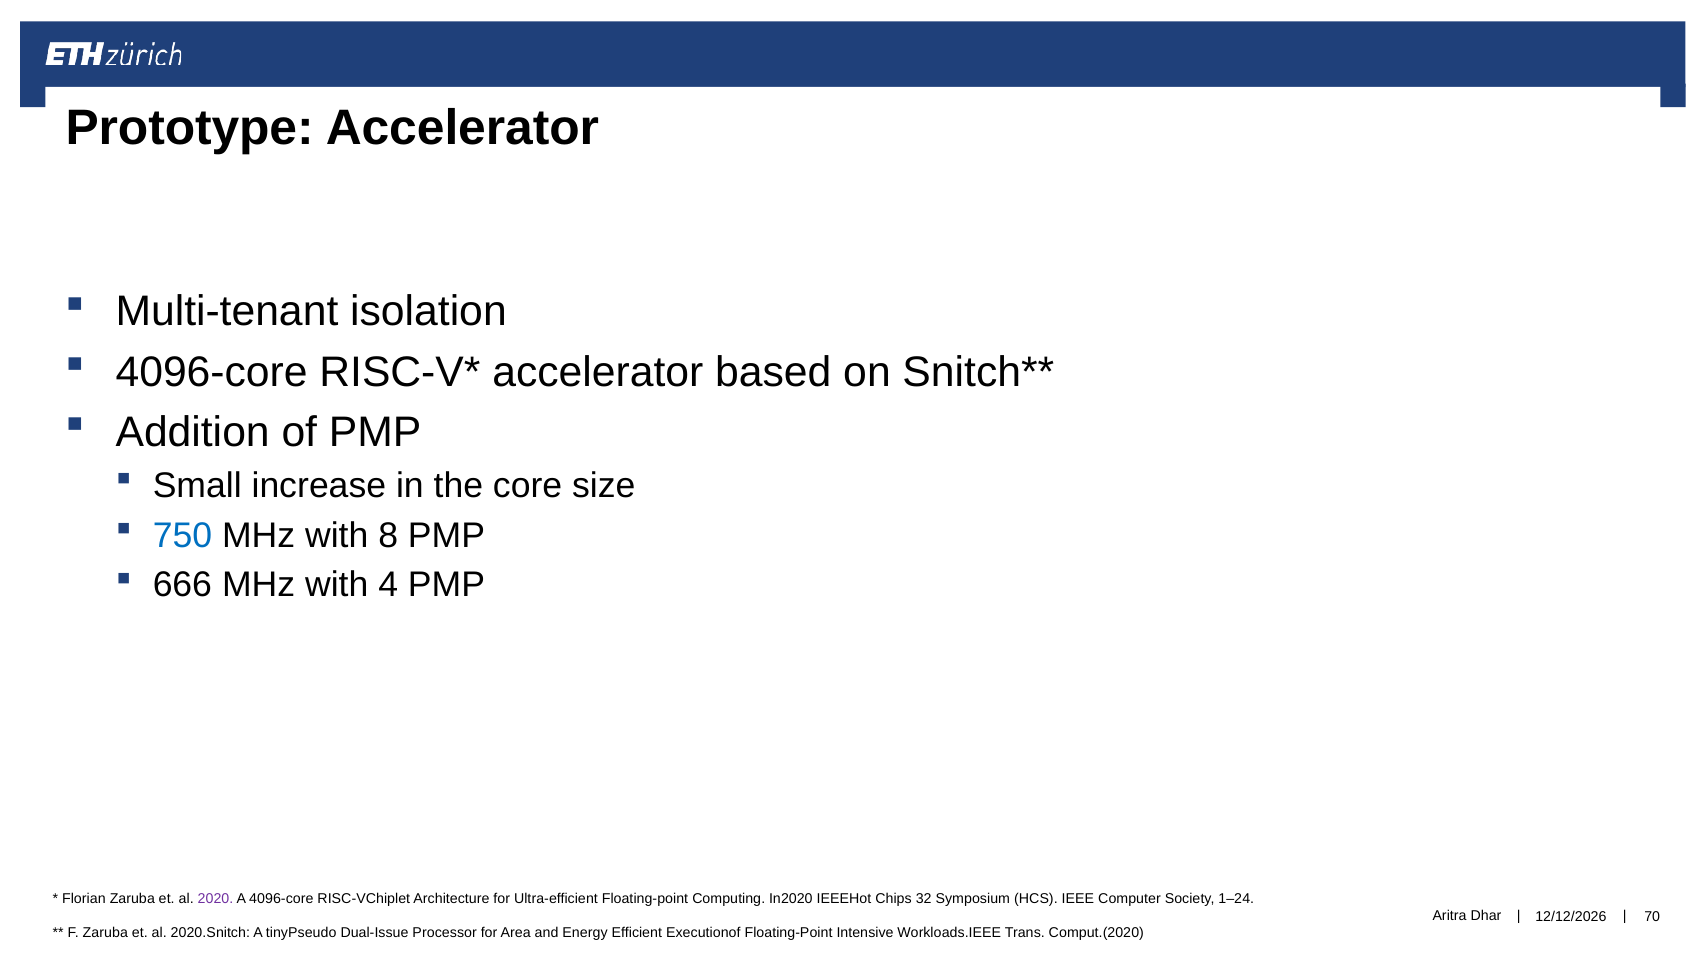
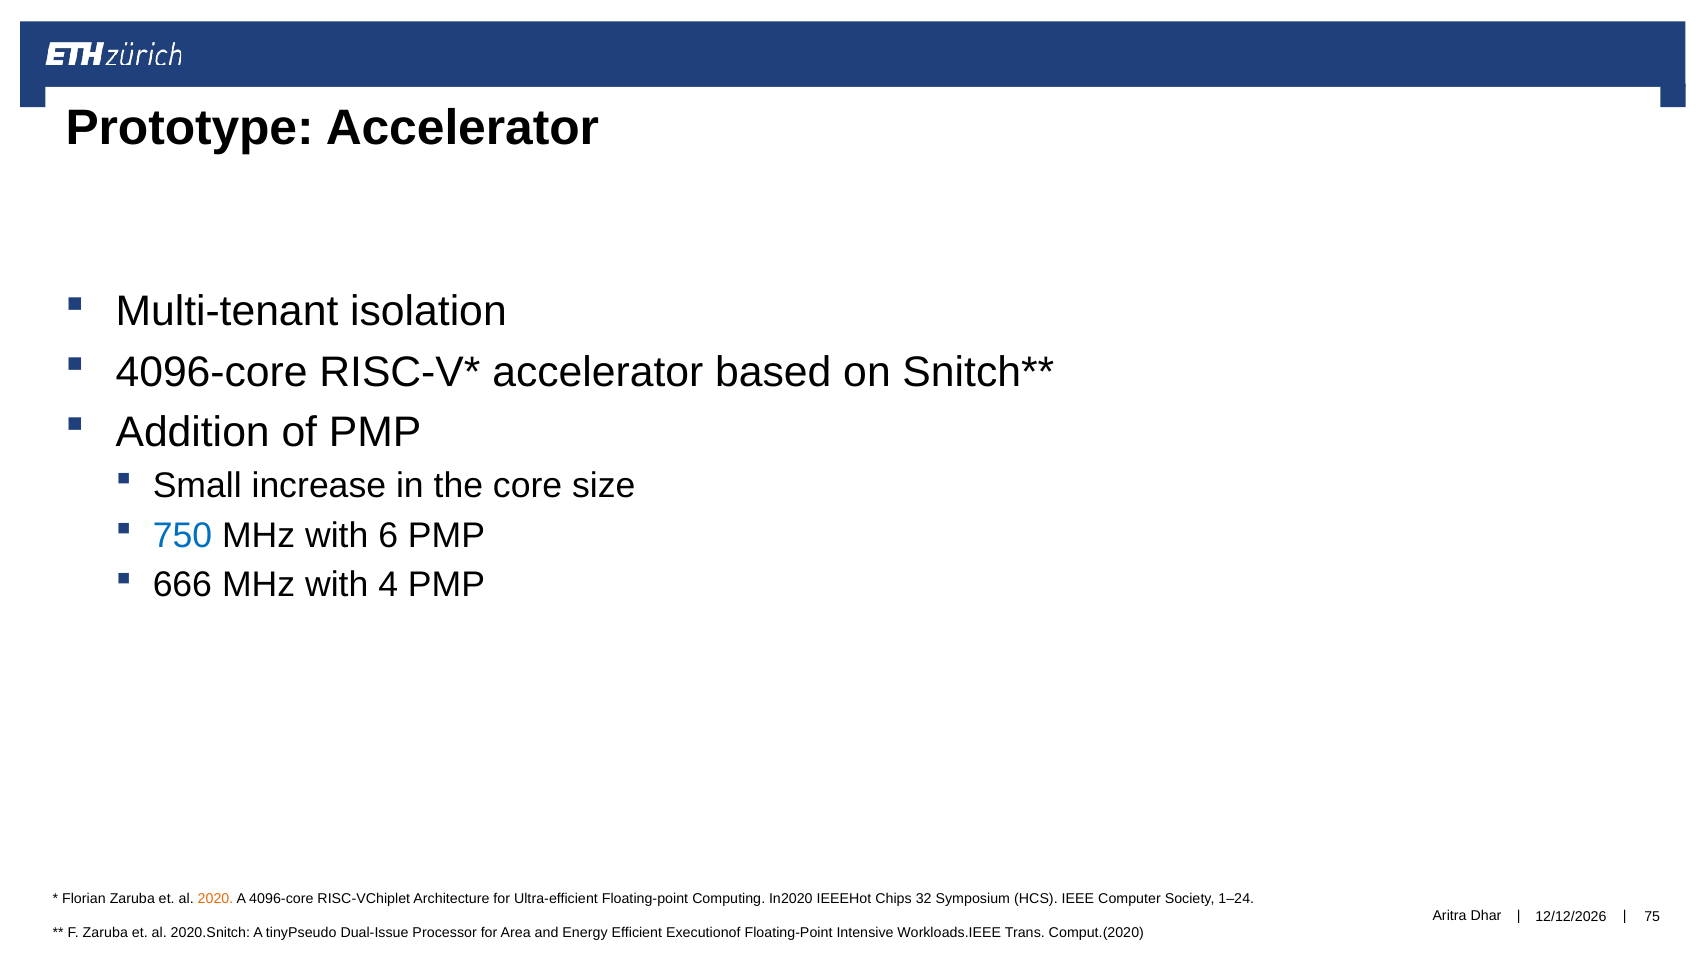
8: 8 -> 6 (388, 535)
2020 colour: purple -> orange (216, 899)
70: 70 -> 75 (1652, 917)
